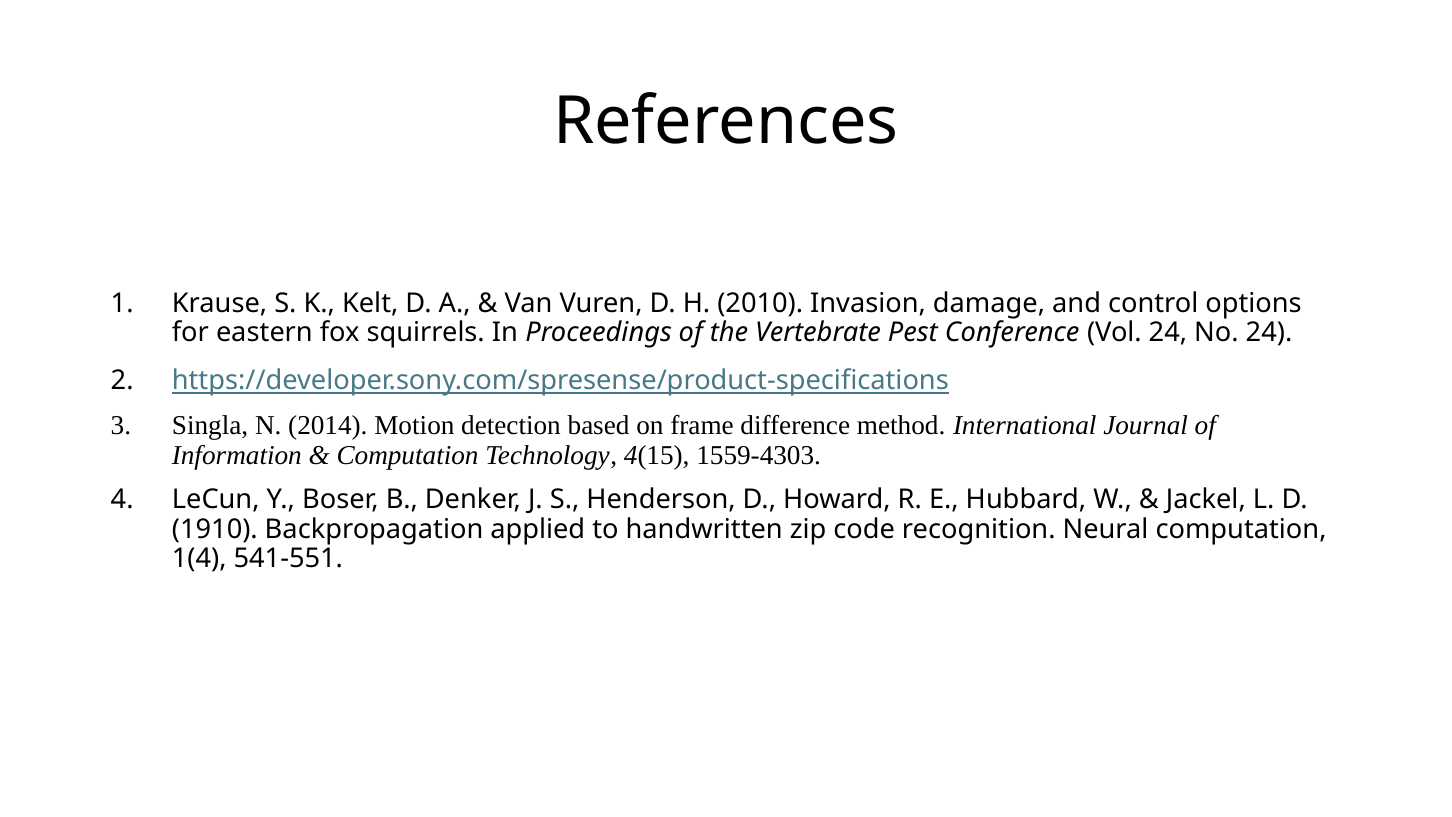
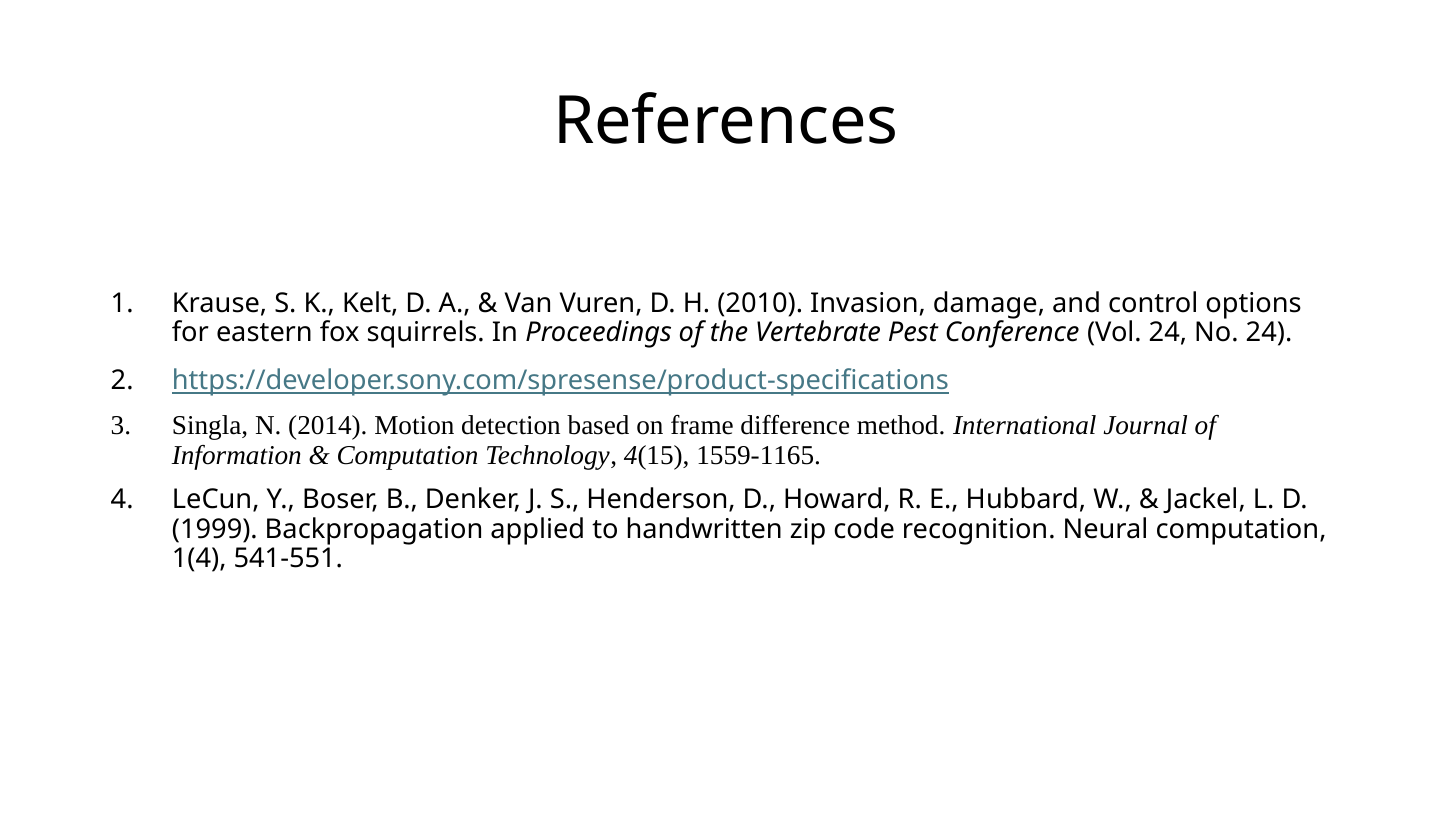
1559-4303: 1559-4303 -> 1559-1165 (759, 455)
1910: 1910 -> 1999 (215, 529)
